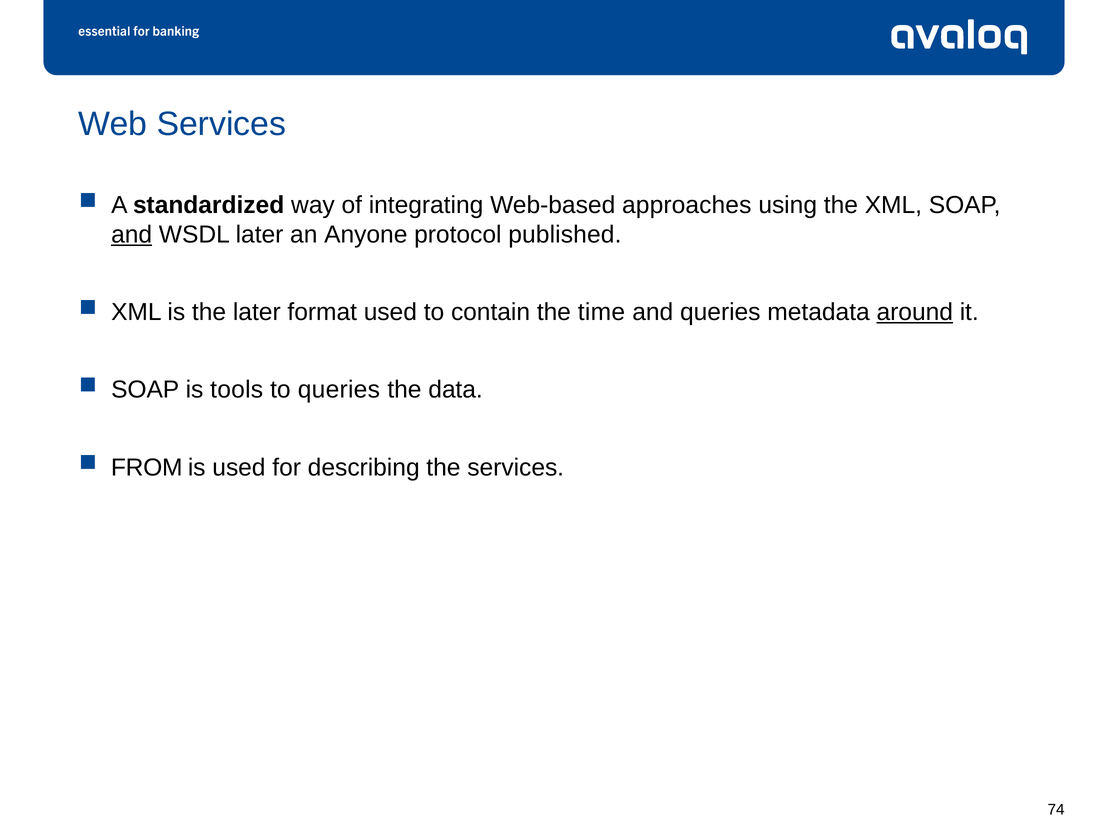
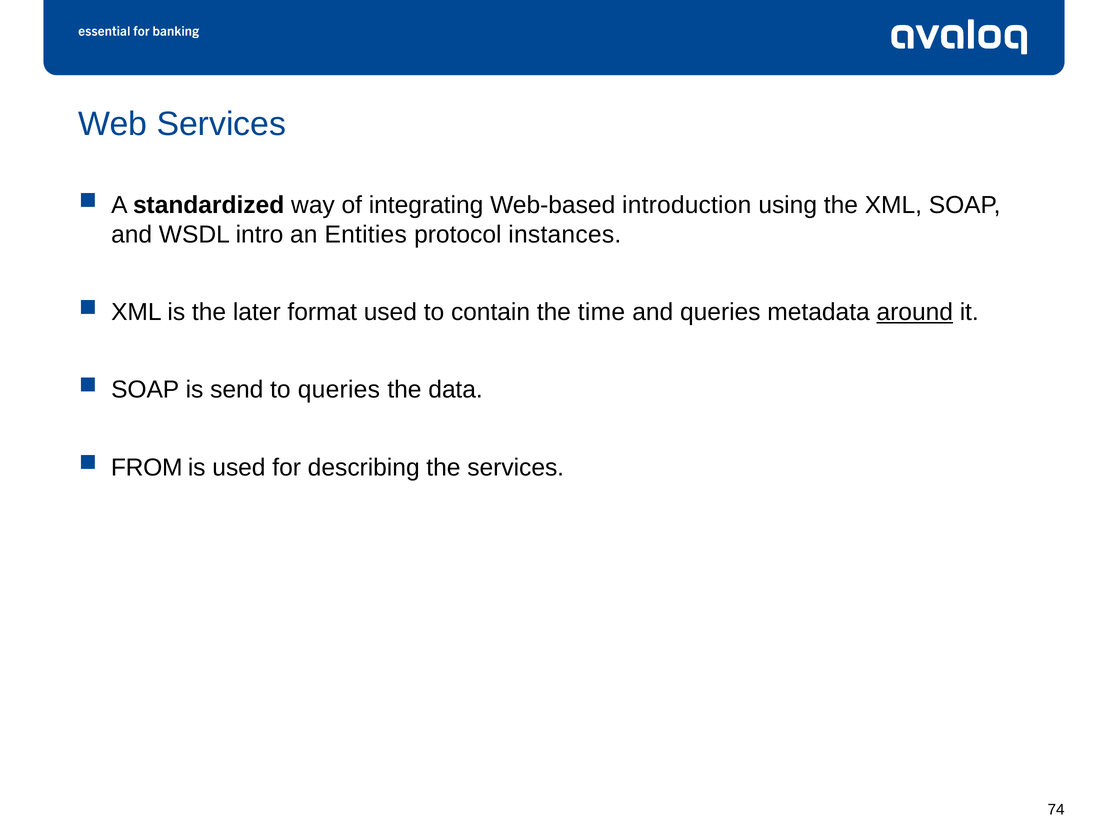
approaches: approaches -> introduction (687, 205)
and underline: present -> none (132, 235)
WSDL later: later -> intro (260, 235)
Anyone: Anyone -> Entities (366, 235)
published: published -> instances (565, 235)
tools: tools -> send (237, 390)
